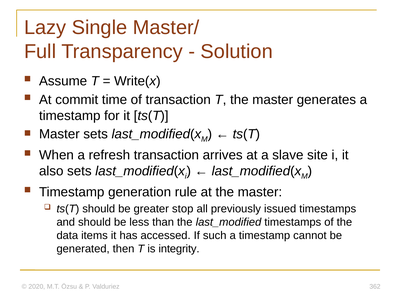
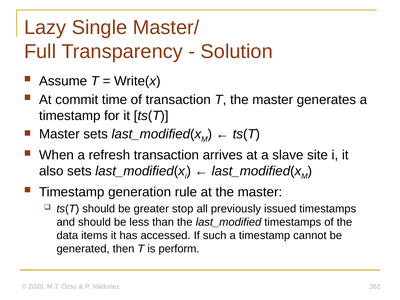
integrity: integrity -> perform (179, 249)
